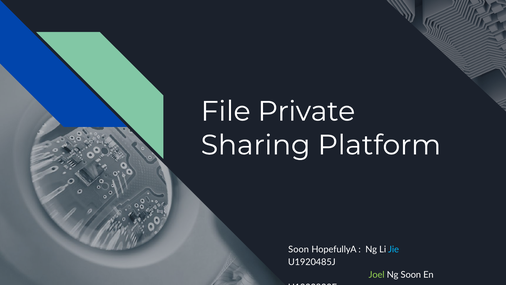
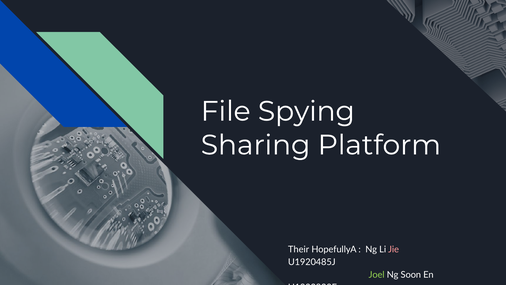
Private: Private -> Spying (306, 111)
Soon: Soon -> Their (299, 249)
Jie colour: light blue -> pink (394, 249)
